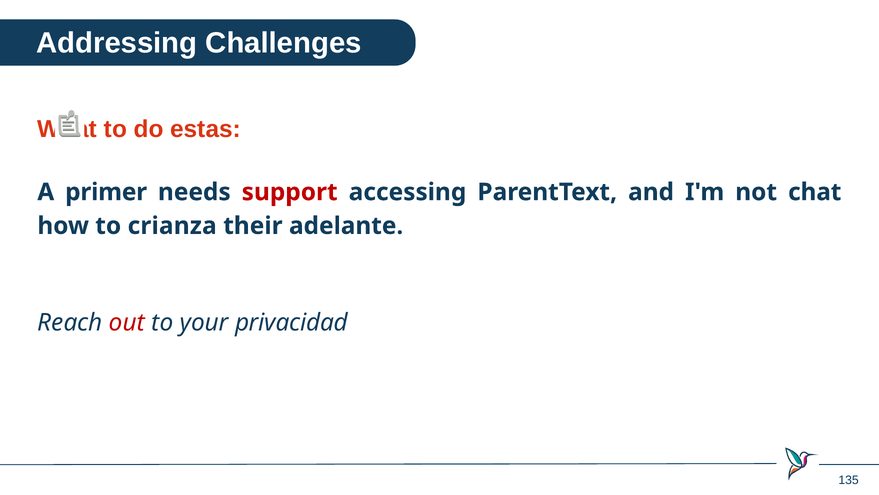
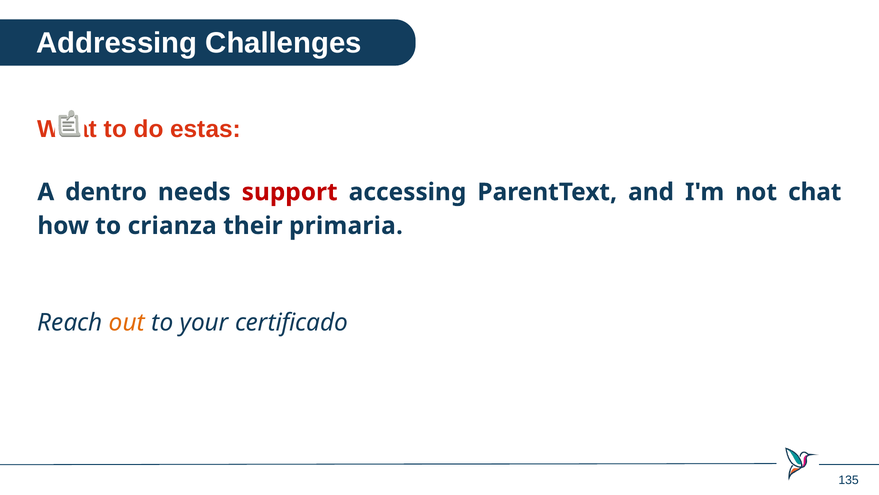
primer: primer -> dentro (106, 192)
adelante: adelante -> primaria (346, 226)
out colour: red -> orange (127, 322)
privacidad: privacidad -> certificado (291, 322)
